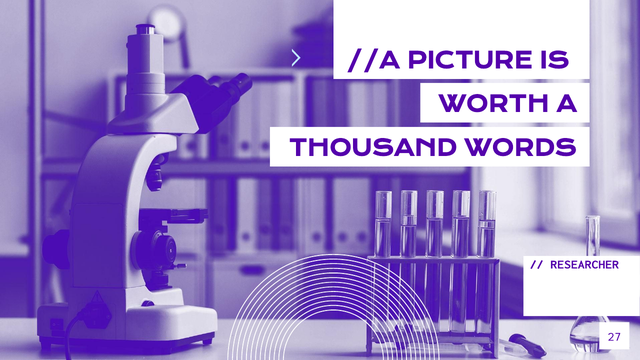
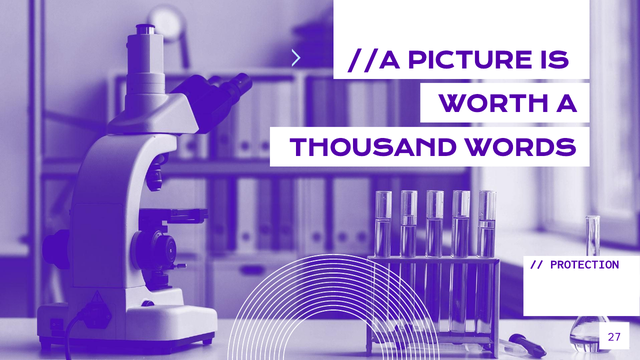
RESEARCHER: RESEARCHER -> PROTECTION (585, 264)
